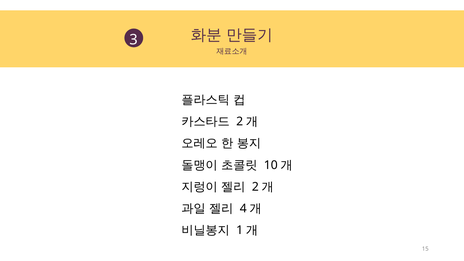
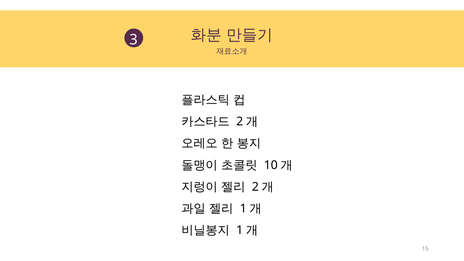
4: 4 -> 1 (243, 209)
